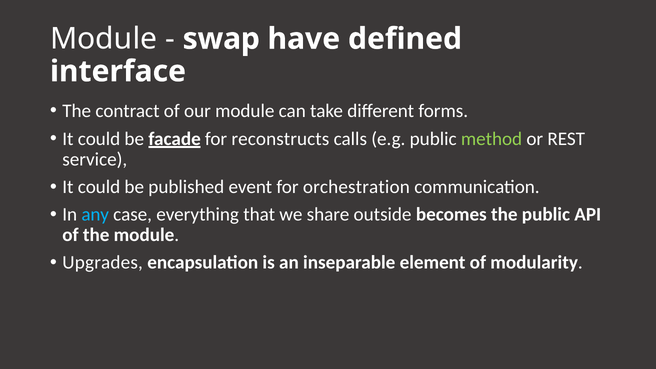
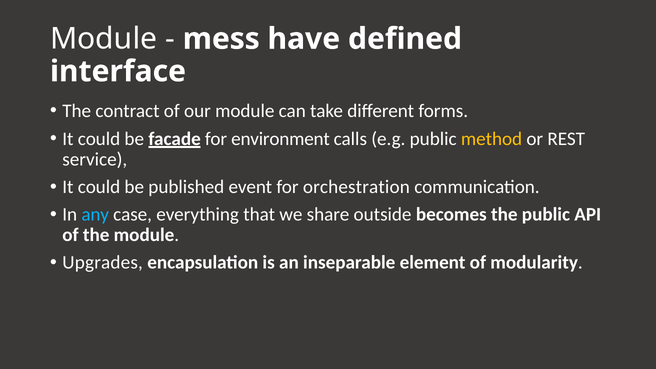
swap: swap -> mess (221, 39)
reconstructs: reconstructs -> environment (281, 139)
method colour: light green -> yellow (492, 139)
